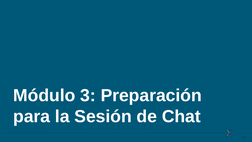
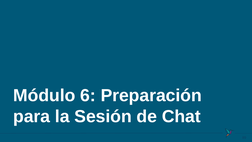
3: 3 -> 6 (88, 95)
